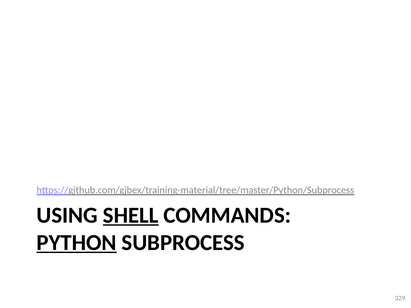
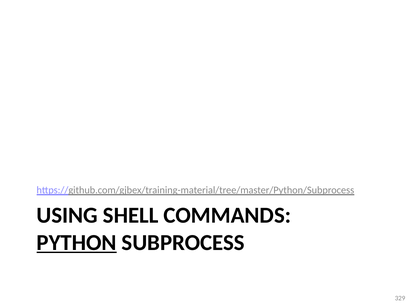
SHELL underline: present -> none (131, 215)
